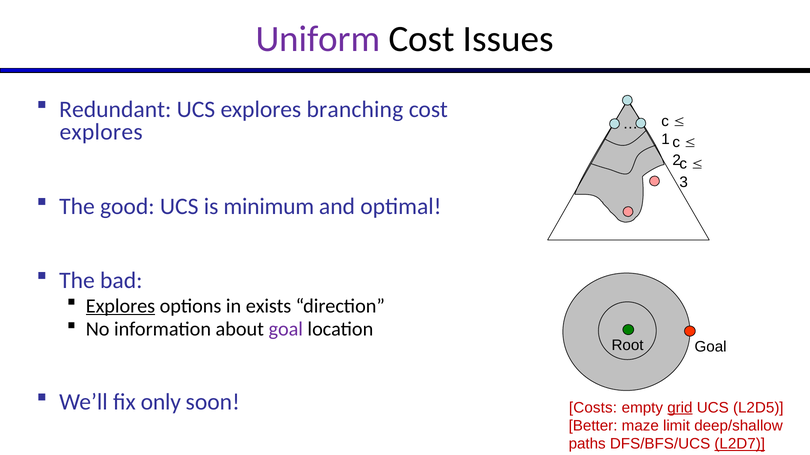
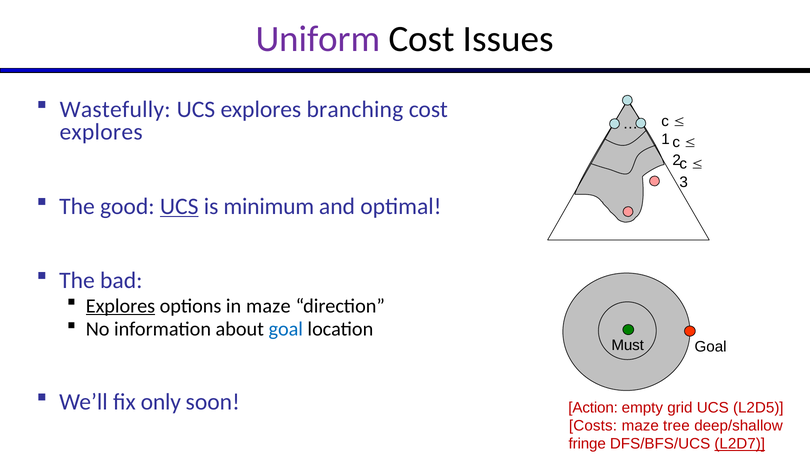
Redundant: Redundant -> Wastefully (115, 110)
UCS underline: none -> present (179, 207)
in exists: exists -> maze (268, 306)
goal colour: purple -> blue (286, 330)
Root: Root -> Must (628, 346)
Costs: Costs -> Action (593, 408)
grid underline: present -> none (680, 408)
Better: Better -> Costs (593, 426)
limit: limit -> tree (676, 426)
paths: paths -> fringe (587, 445)
